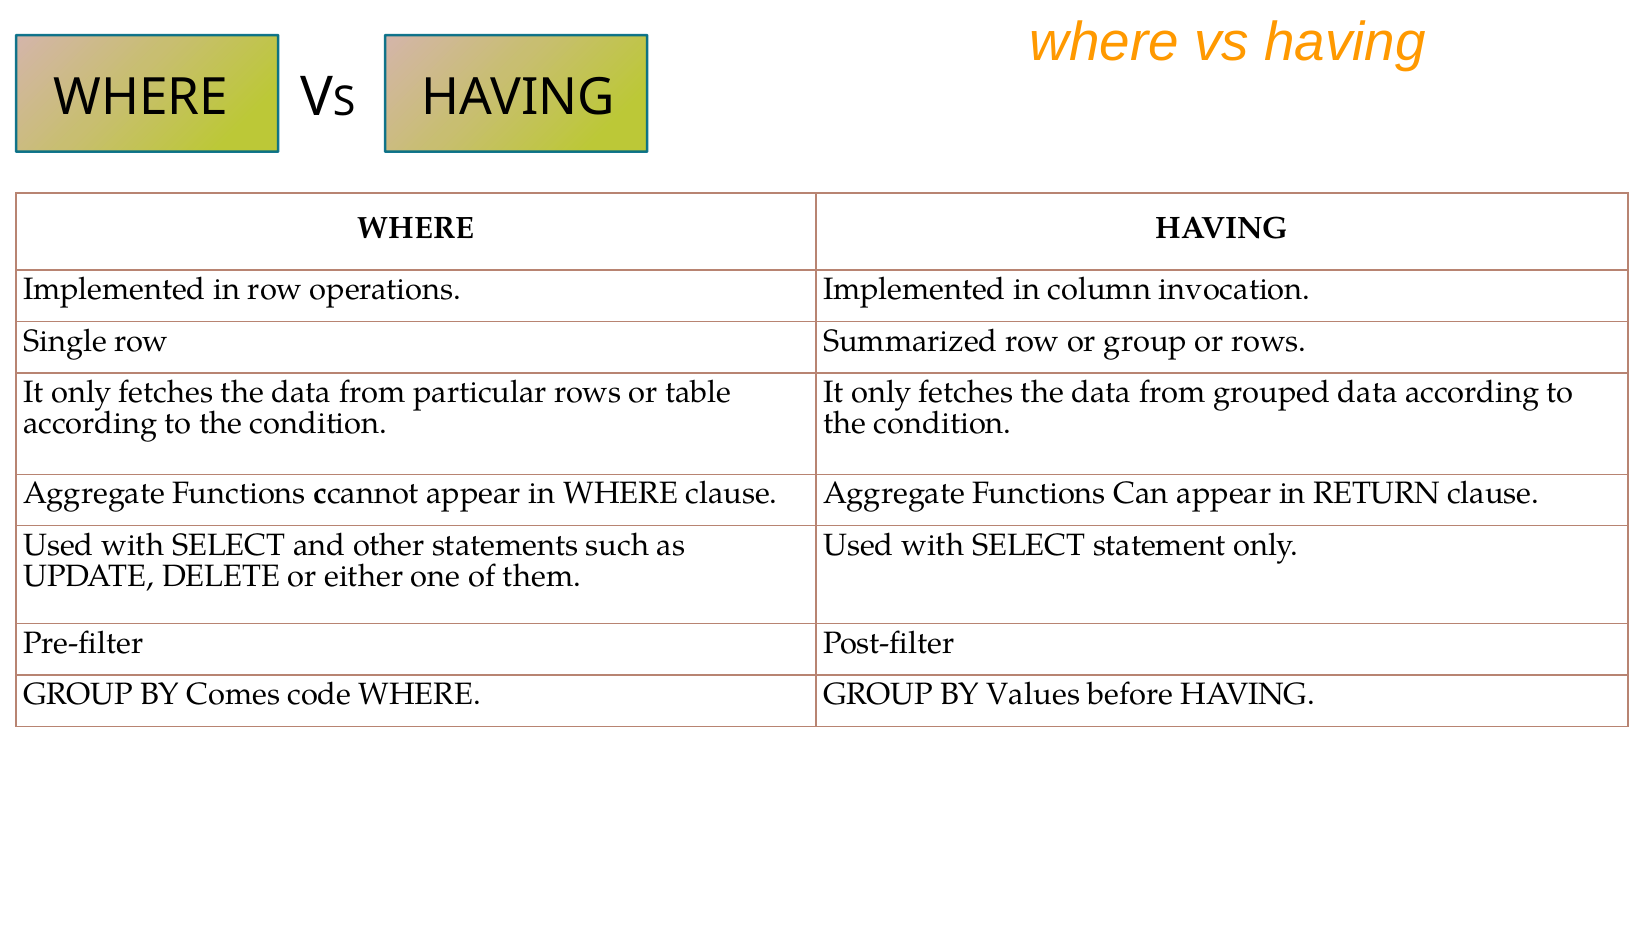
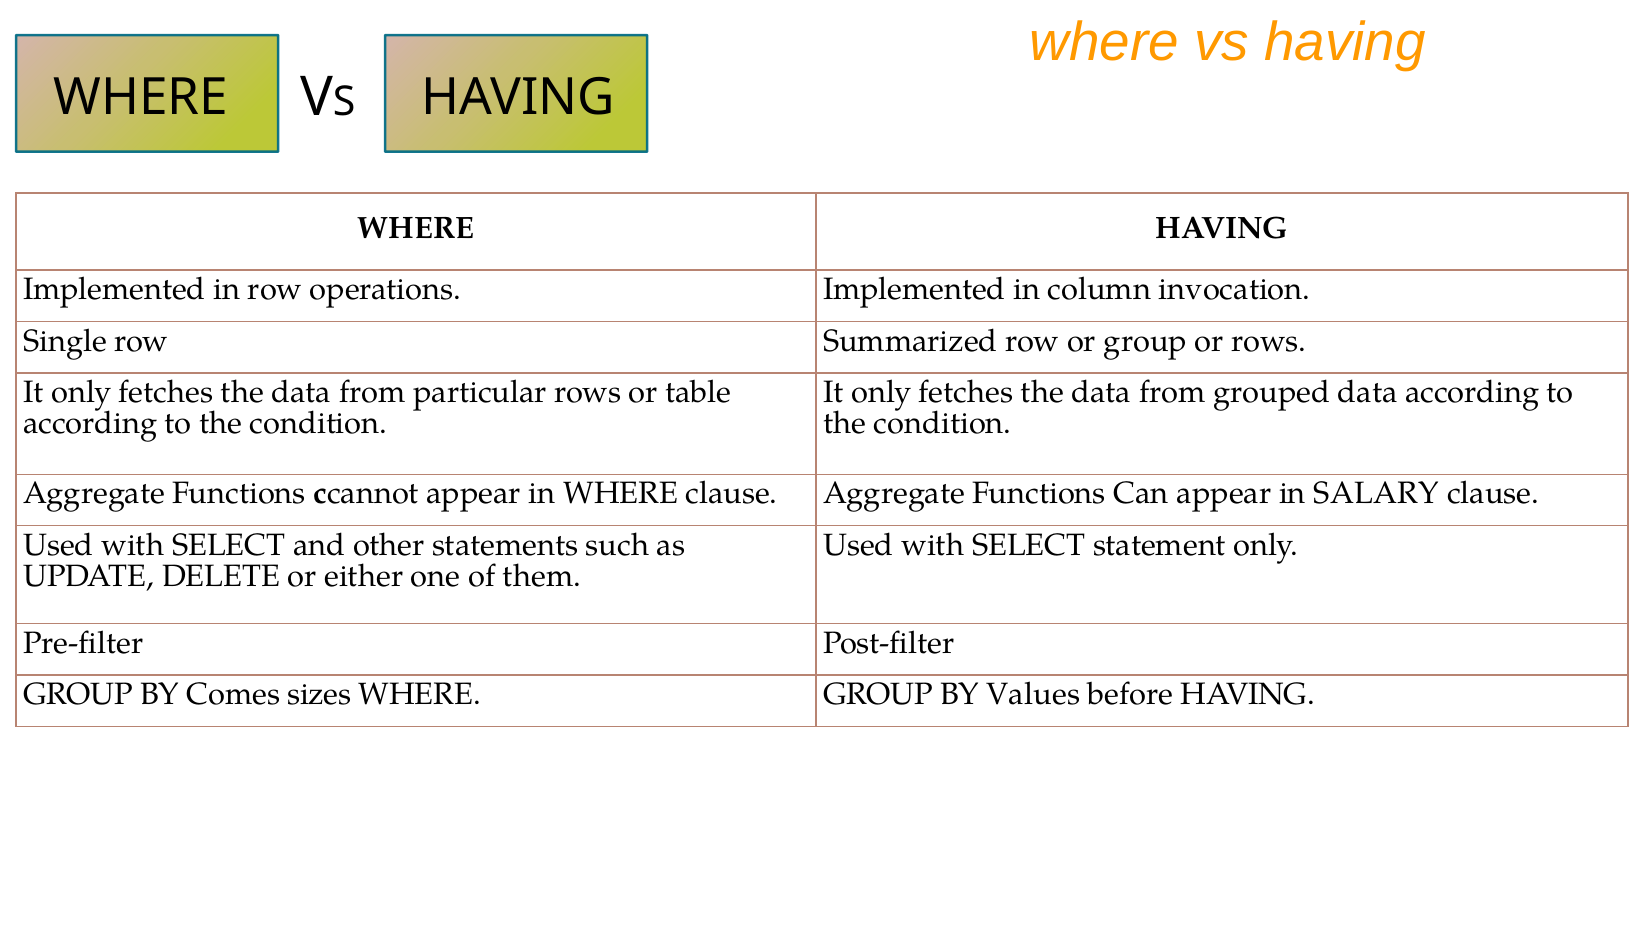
RETURN: RETURN -> SALARY (1376, 494)
code: code -> sizes (320, 694)
